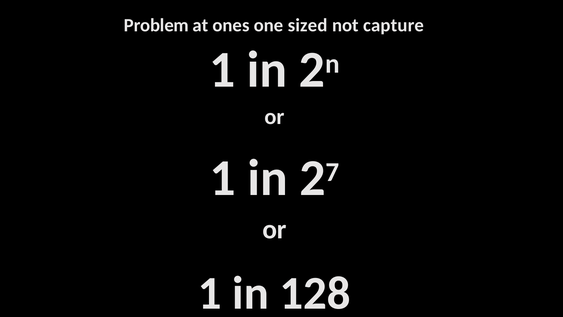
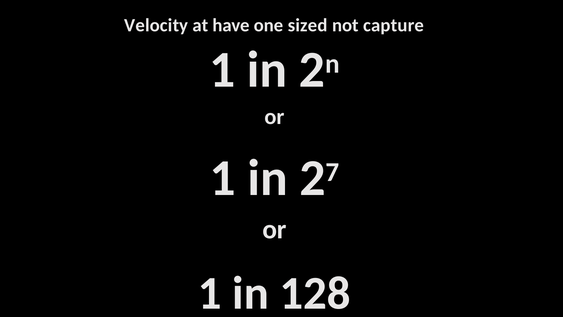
Problem: Problem -> Velocity (156, 25)
ones: ones -> have (231, 25)
